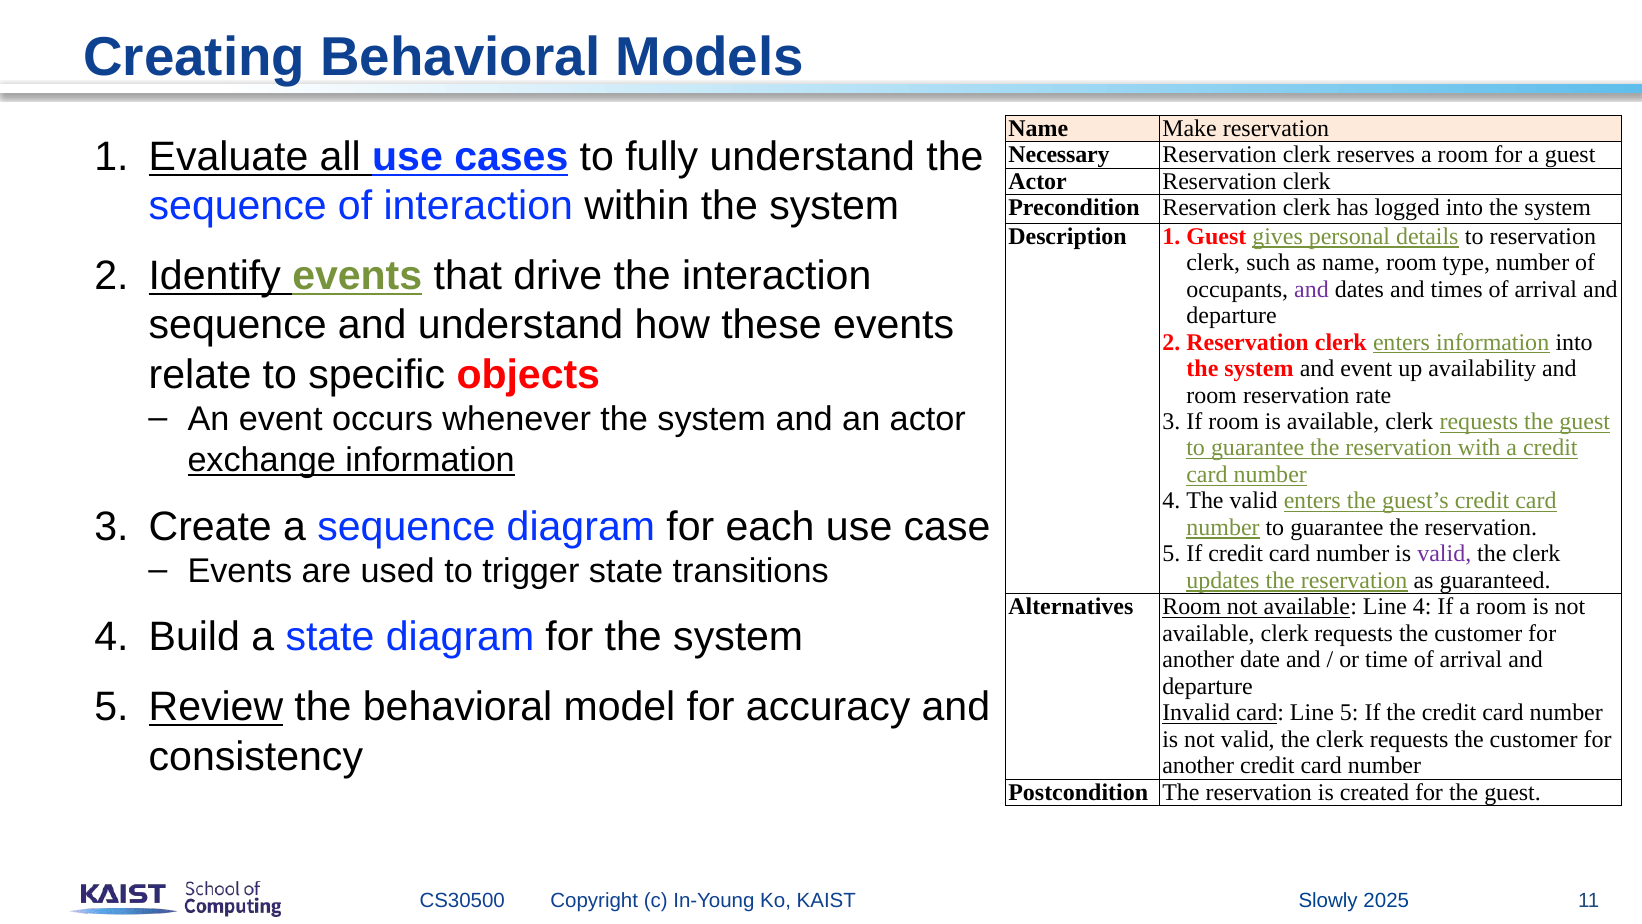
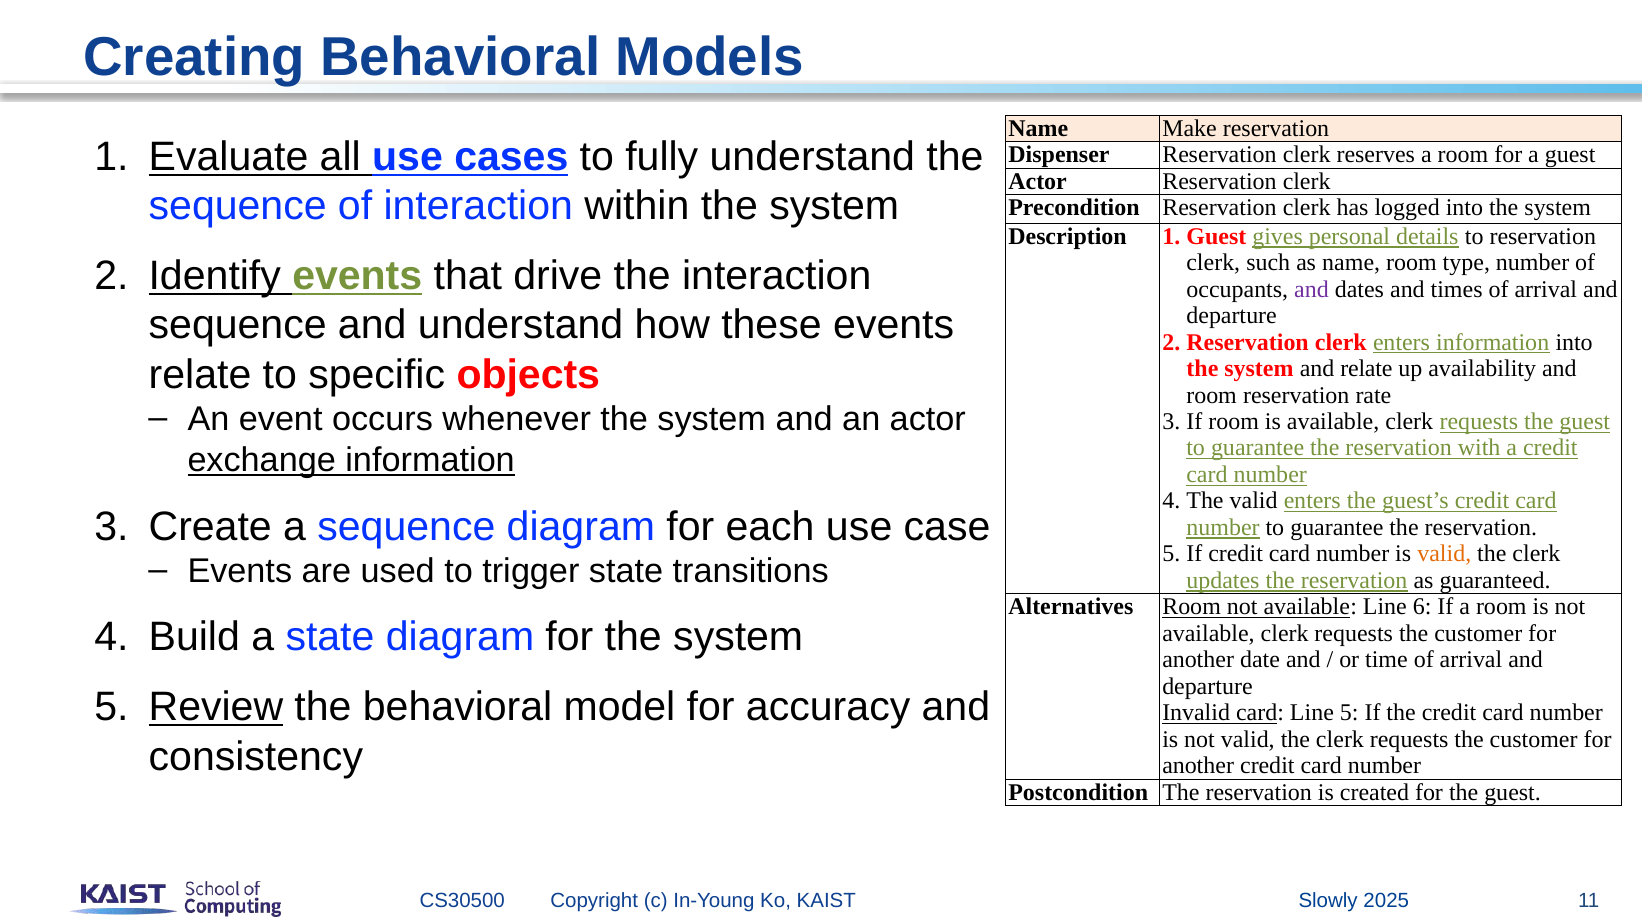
Necessary: Necessary -> Dispenser (1059, 155)
and event: event -> relate (1366, 368)
valid colour: purple -> orange (1444, 554)
Line 4: 4 -> 6 (1422, 607)
